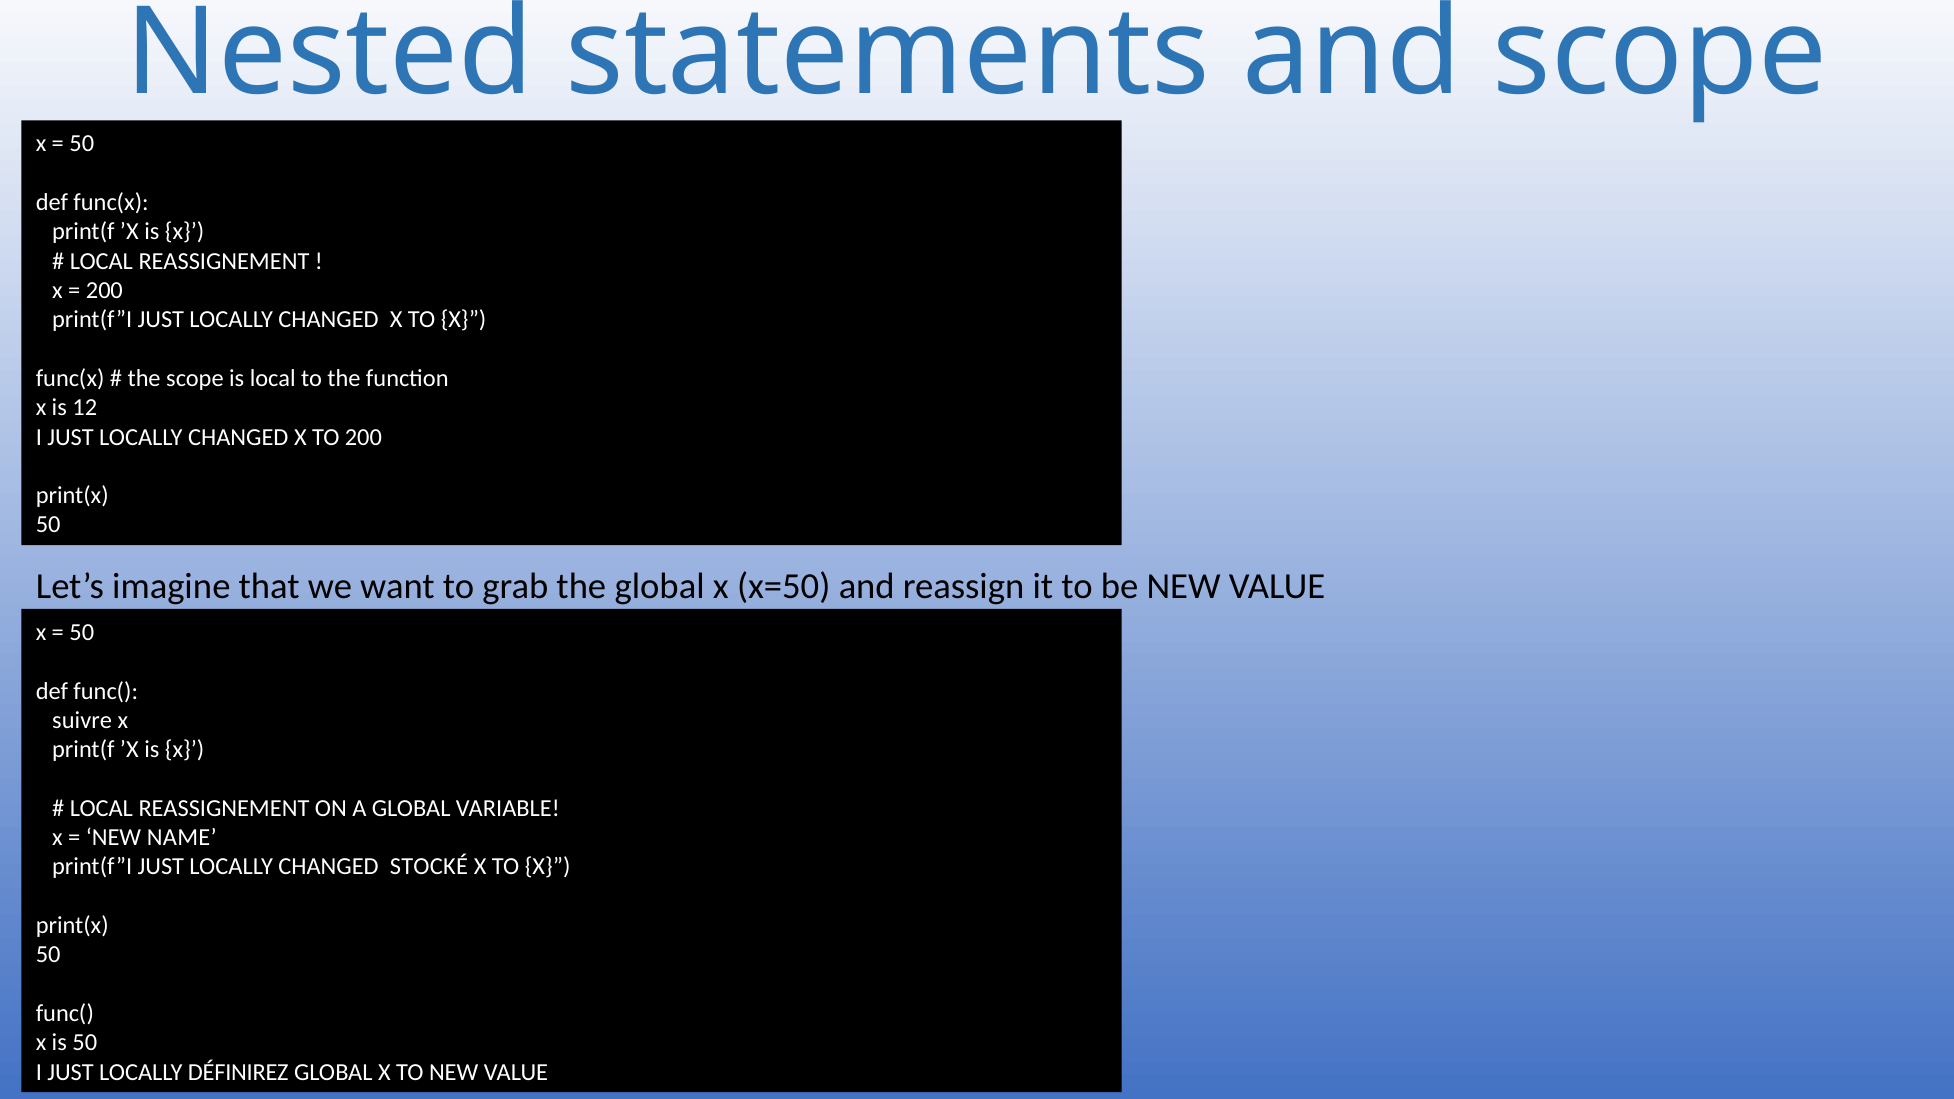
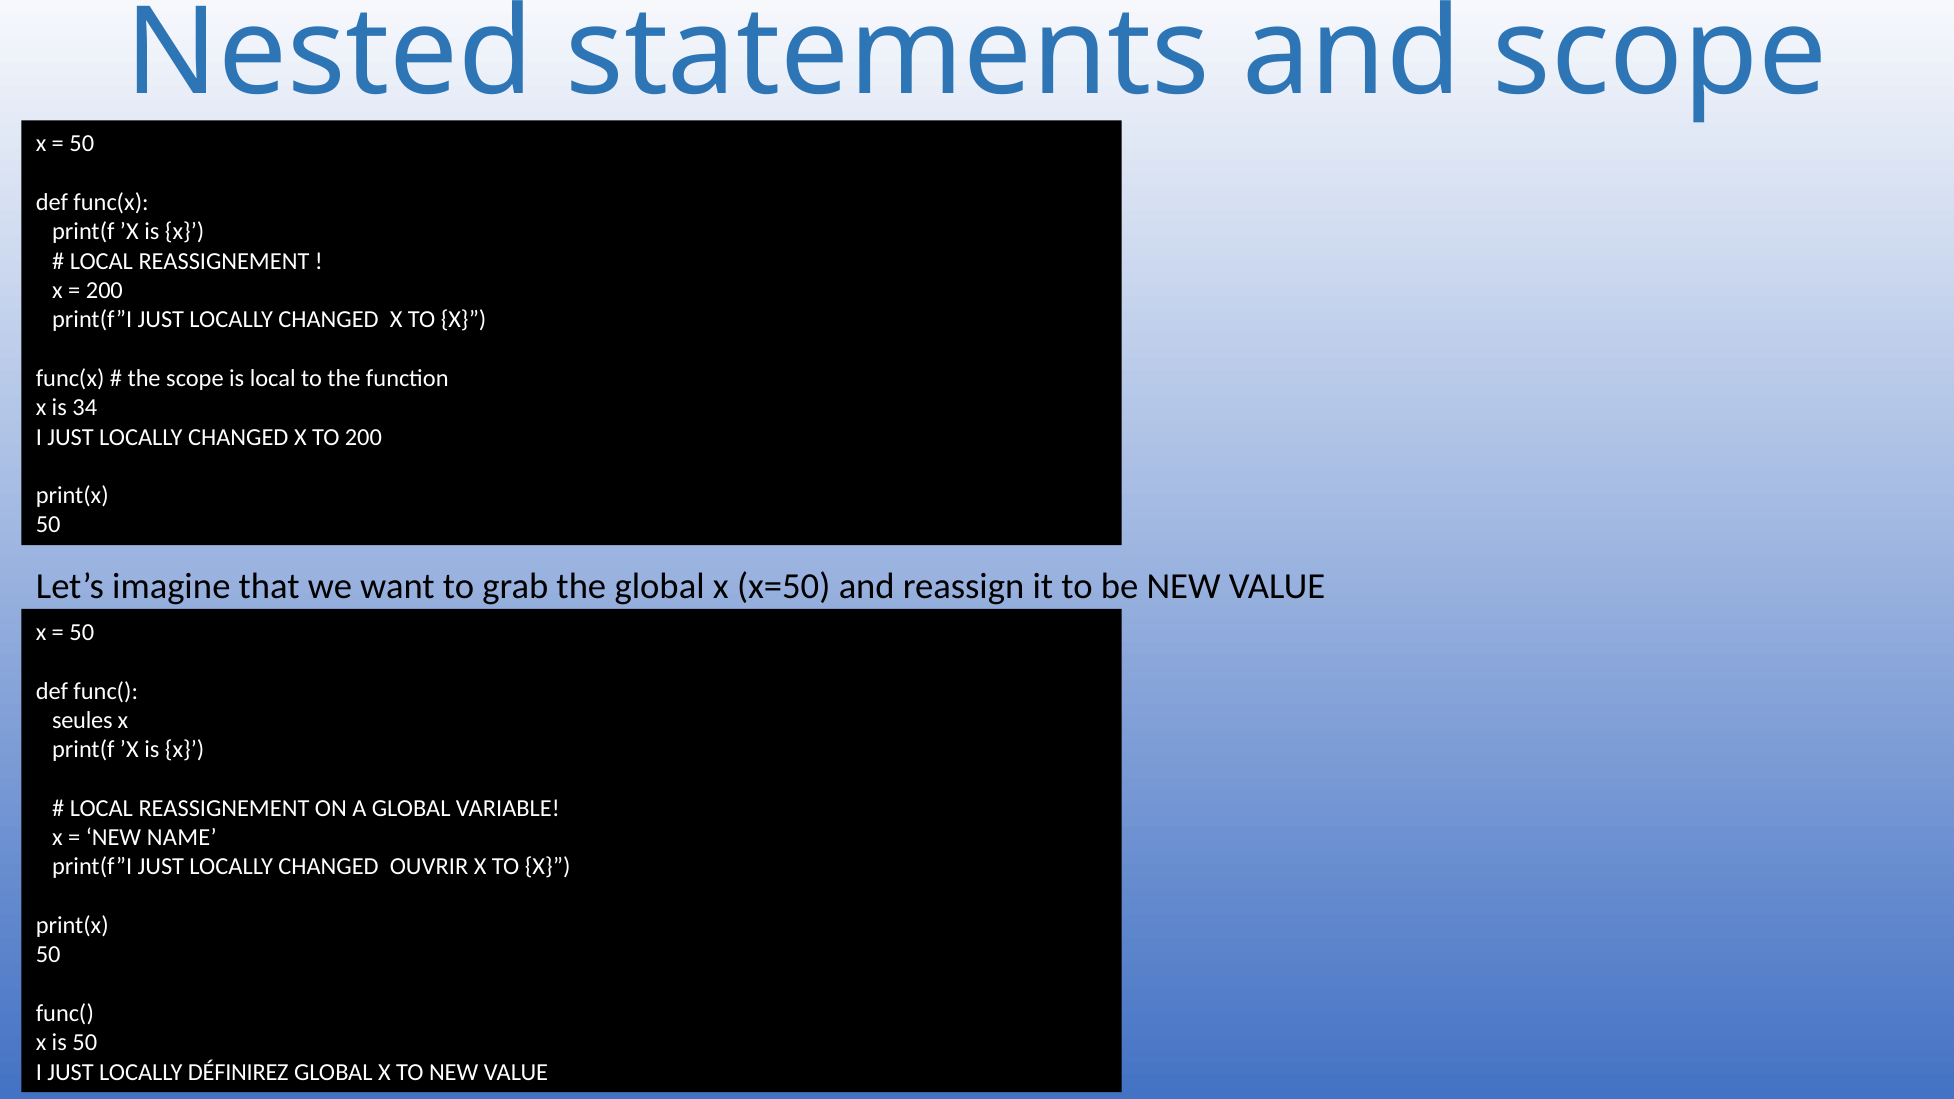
12: 12 -> 34 (85, 408)
suivre: suivre -> seules (82, 720)
STOCKÉ: STOCKÉ -> OUVRIR (429, 867)
